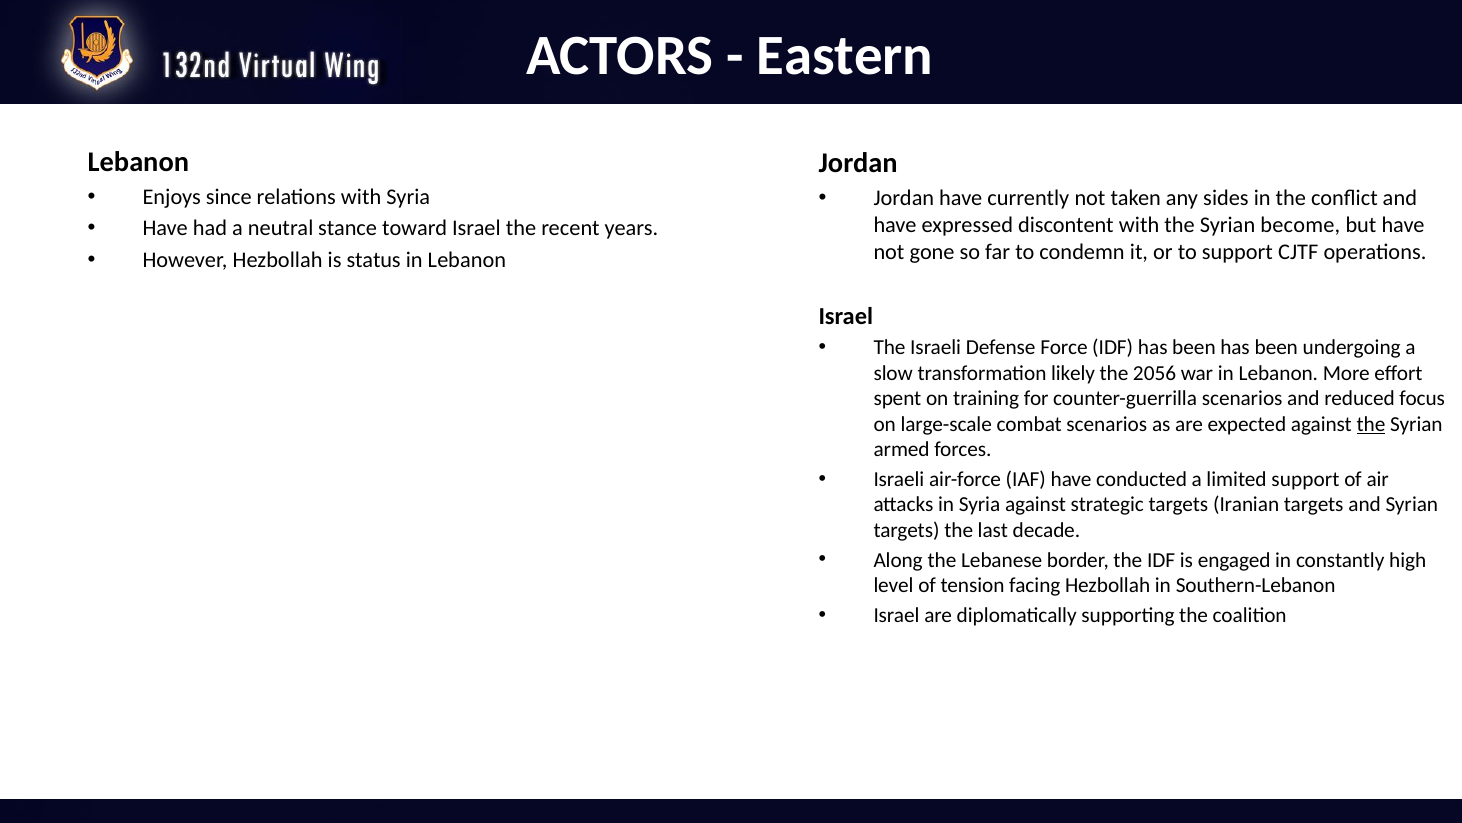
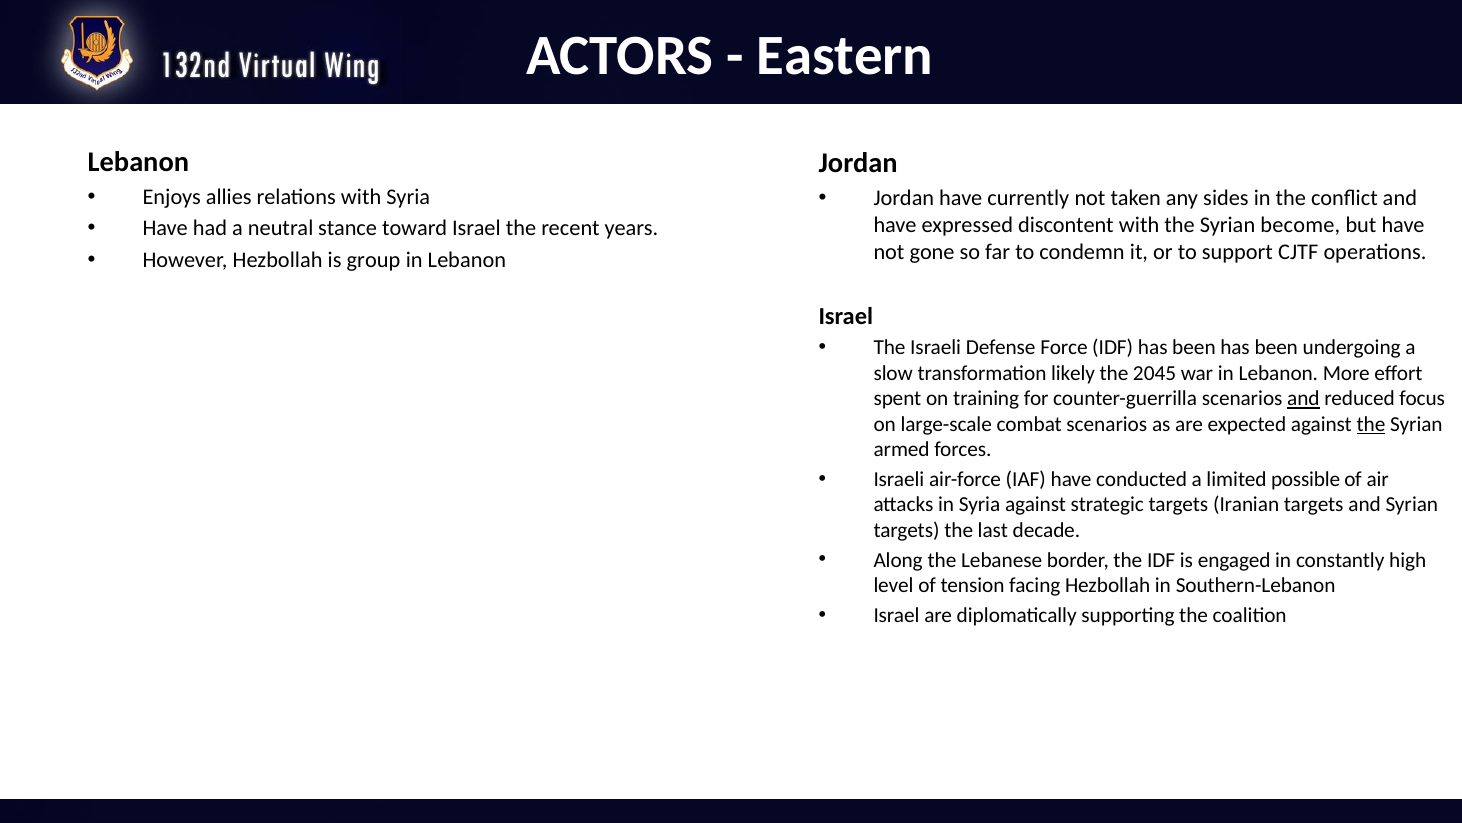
since: since -> allies (229, 197)
status: status -> group (374, 260)
2056: 2056 -> 2045 (1155, 373)
and underline: none -> present (1303, 398)
limited support: support -> possible (1306, 479)
